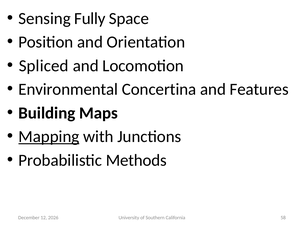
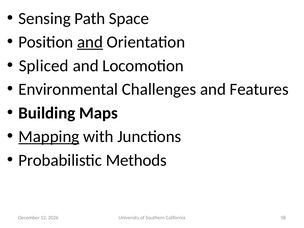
Fully: Fully -> Path (90, 18)
and underline: none -> present (90, 42)
Concertina: Concertina -> Challenges (159, 89)
